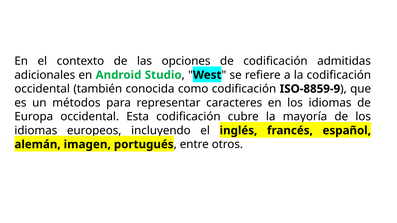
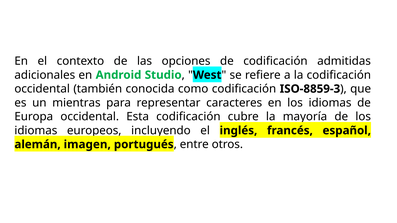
ISO-8859-9: ISO-8859-9 -> ISO-8859-3 (310, 89)
métodos: métodos -> mientras (76, 103)
